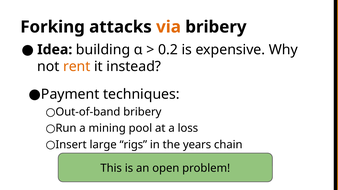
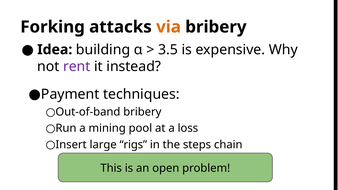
0.2: 0.2 -> 3.5 (168, 50)
rent colour: orange -> purple (77, 67)
years: years -> steps (197, 145)
